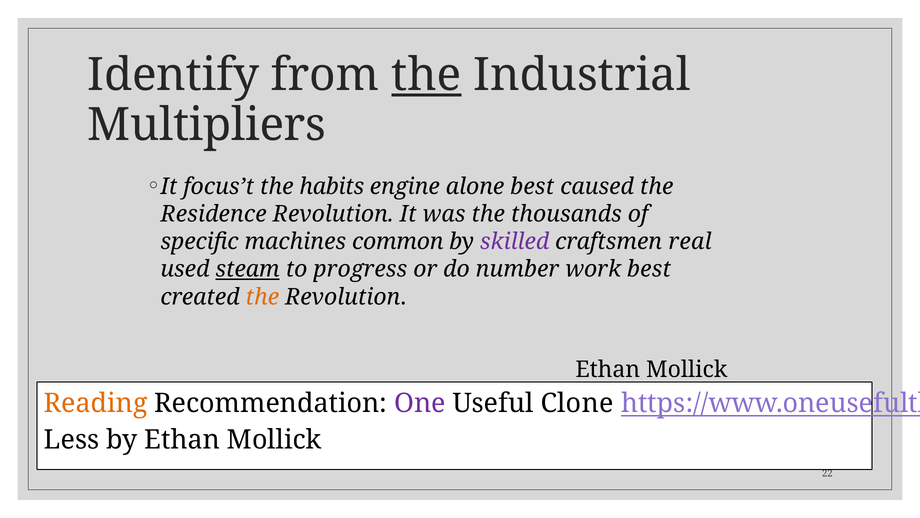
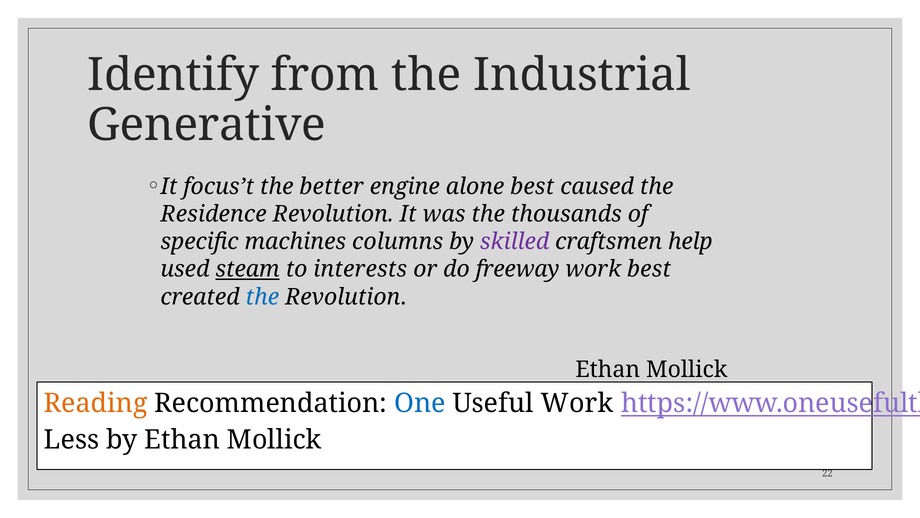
the underline: present -> none (426, 75)
Multipliers: Multipliers -> Generative (207, 125)
habits: habits -> better (332, 186)
common: common -> columns (398, 242)
real: real -> help (690, 242)
progress: progress -> interests (360, 269)
number: number -> freeway (518, 269)
the colour: orange -> blue (262, 297)
One colour: purple -> blue (420, 403)
Useful Clone: Clone -> Work (577, 403)
